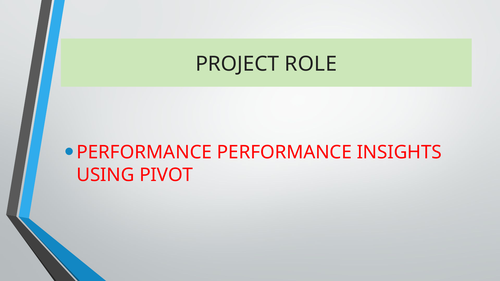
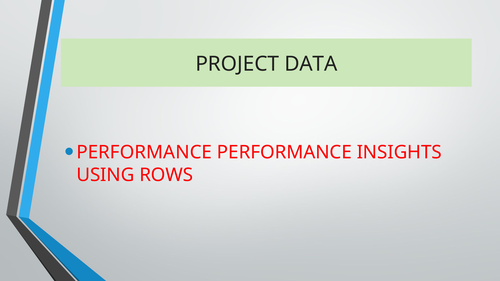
ROLE: ROLE -> DATA (311, 64)
PIVOT: PIVOT -> ROWS (166, 175)
